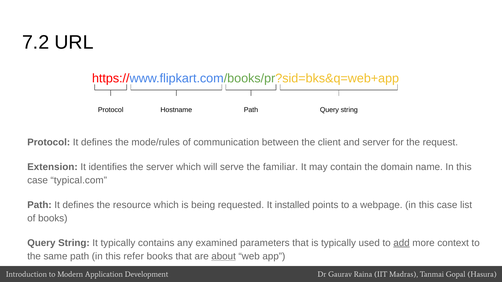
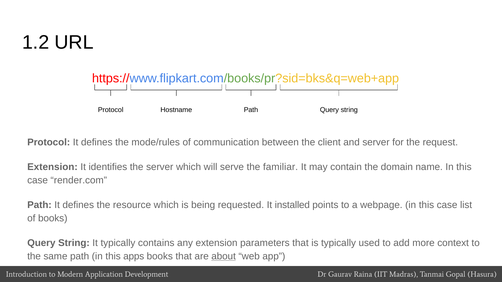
7.2: 7.2 -> 1.2 (36, 43)
typical.com: typical.com -> render.com (79, 181)
any examined: examined -> extension (217, 243)
add underline: present -> none (402, 243)
refer: refer -> apps (134, 257)
